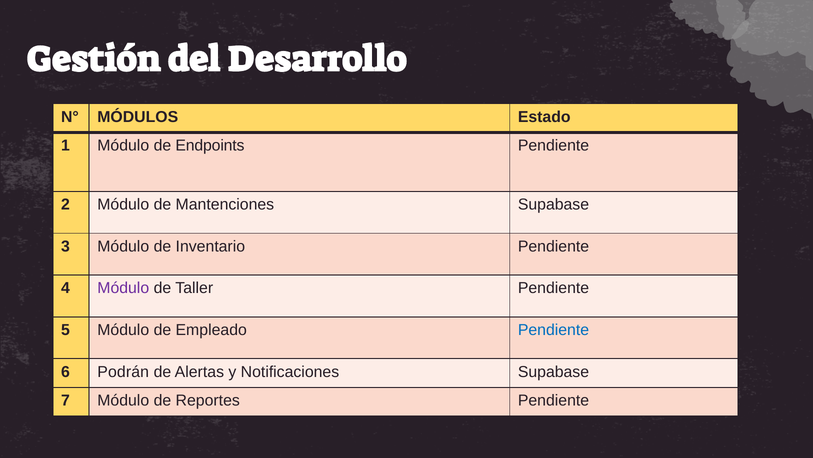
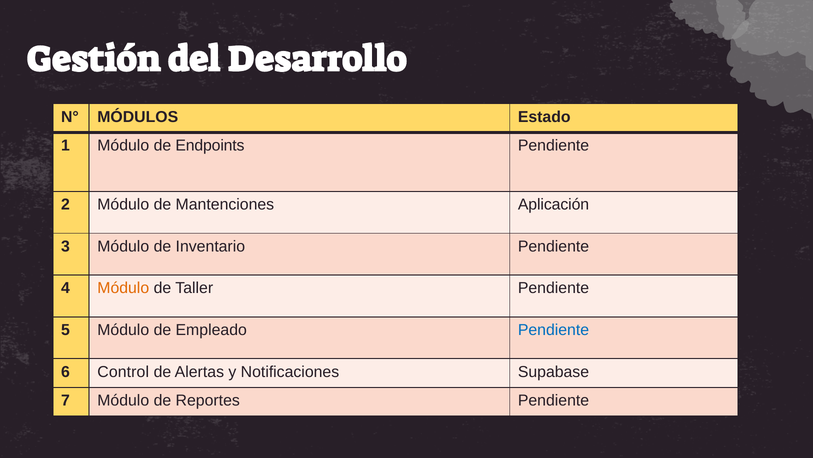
Mantenciones Supabase: Supabase -> Aplicación (554, 204)
Módulo colour: purple -> orange (123, 288)
Podrán: Podrán -> Control (123, 371)
